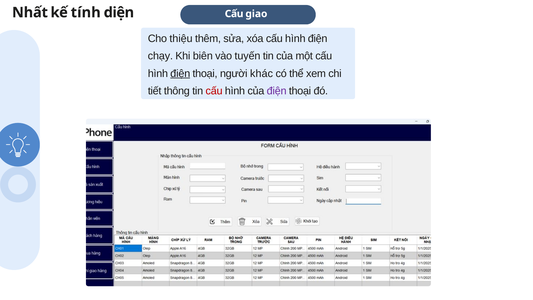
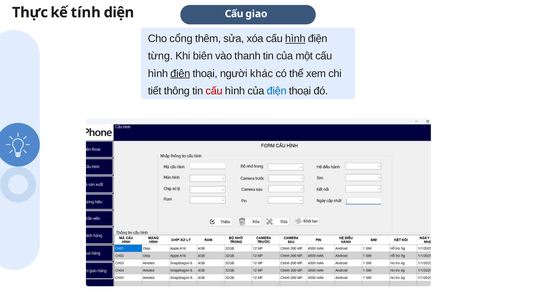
Nhất: Nhất -> Thực (30, 12)
thiệu: thiệu -> cổng (181, 39)
hình underline: none -> present (295, 39)
chạy: chạy -> từng (160, 56)
tuyến: tuyến -> thanh (247, 56)
điện colour: purple -> blue (277, 91)
